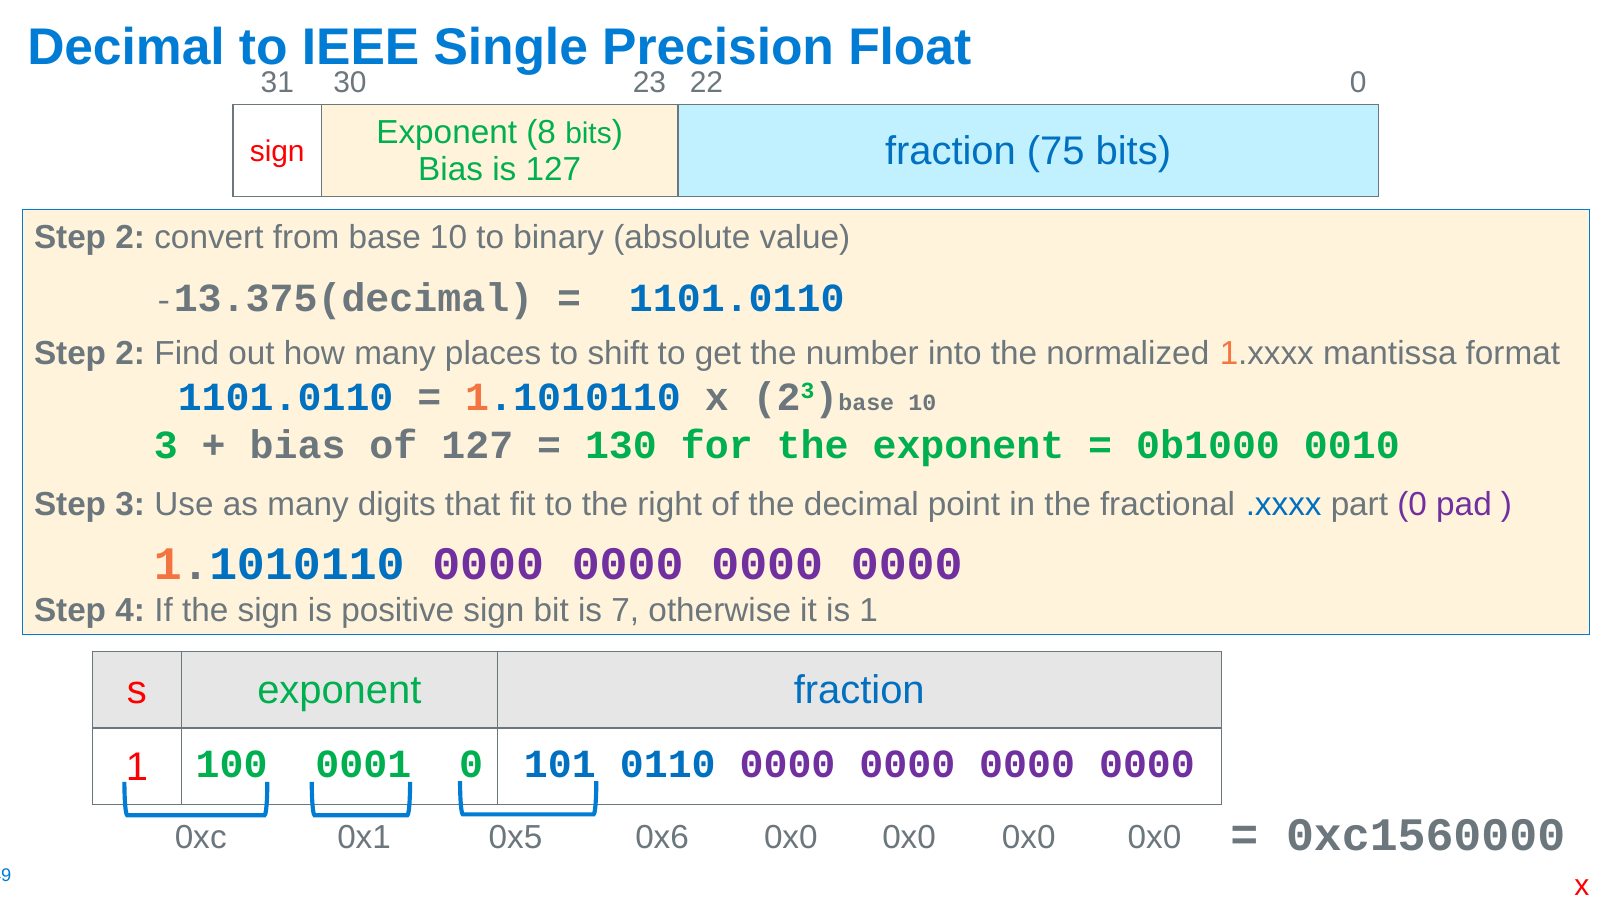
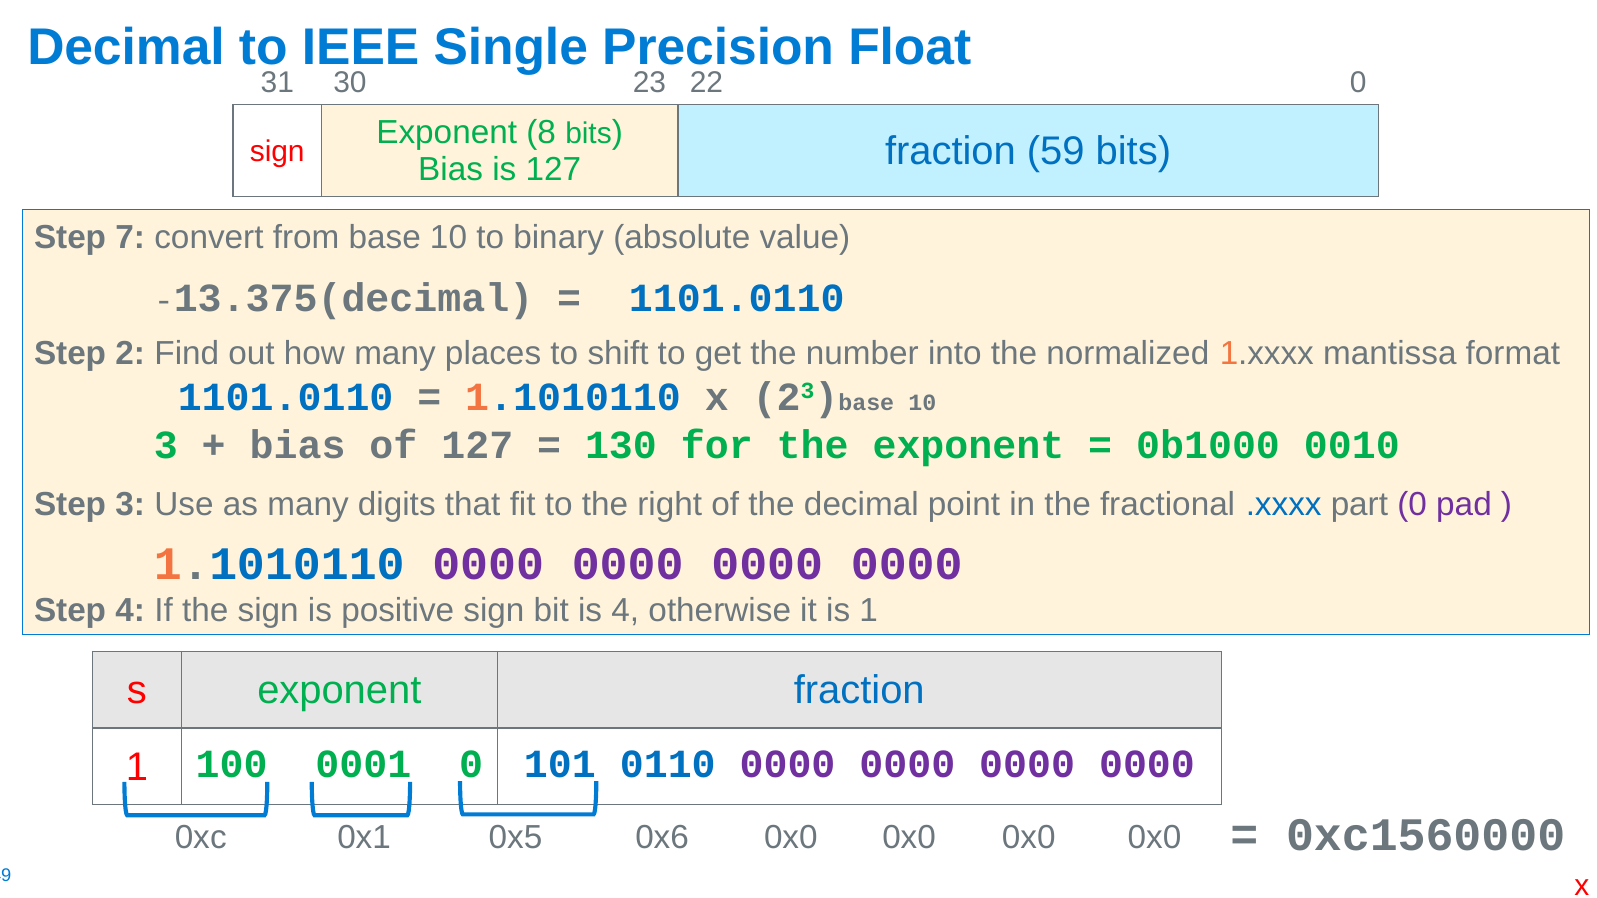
75: 75 -> 59 (1056, 151)
2: 2 -> 7 (130, 238)
is 7: 7 -> 4 (625, 611)
